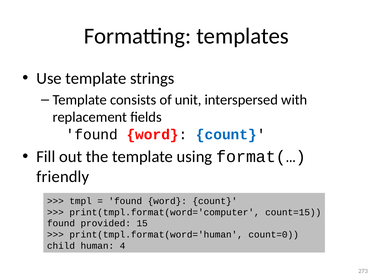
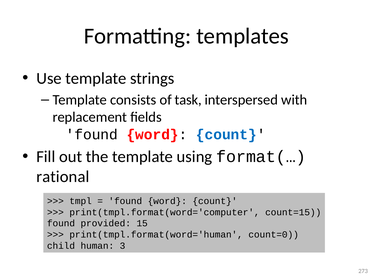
unit: unit -> task (188, 100)
friendly: friendly -> rational (63, 177)
4: 4 -> 3 (123, 246)
